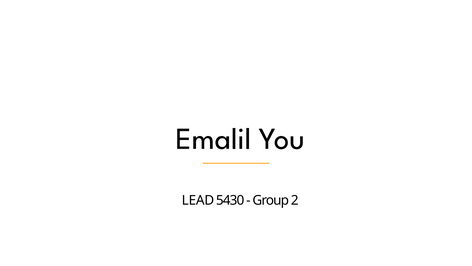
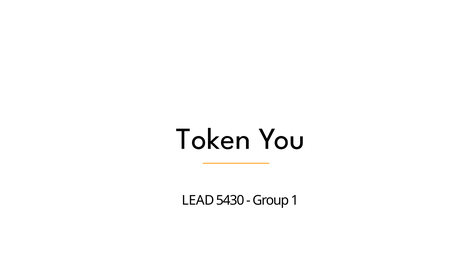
Emalil: Emalil -> Token (213, 139)
2: 2 -> 1 (295, 200)
